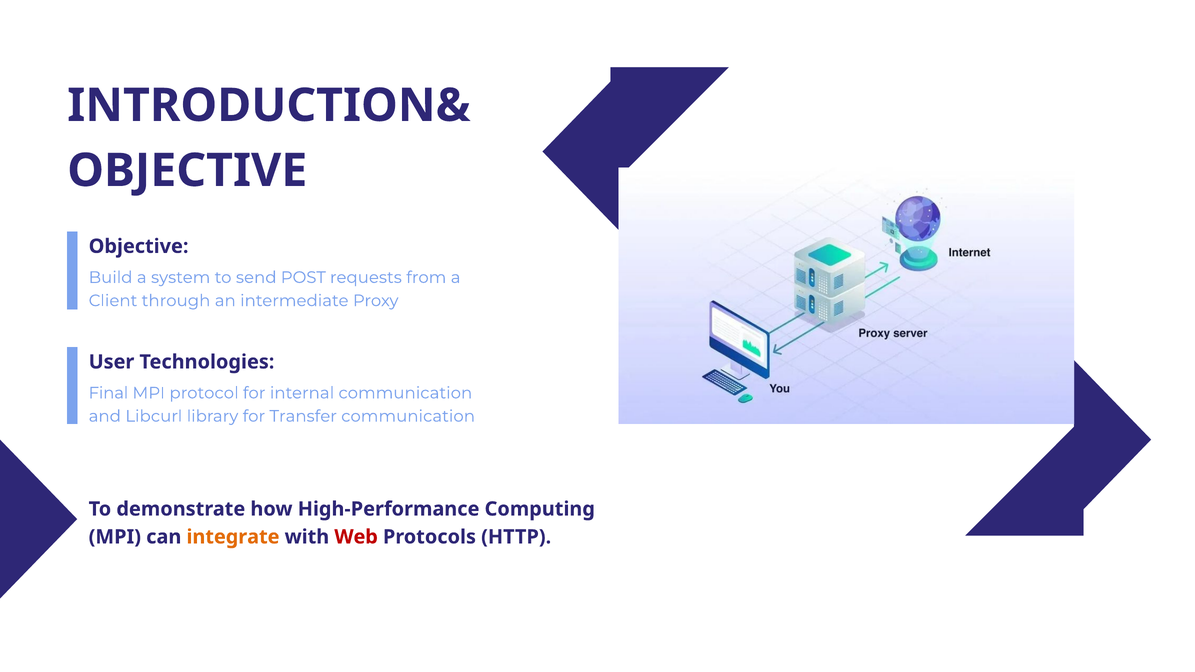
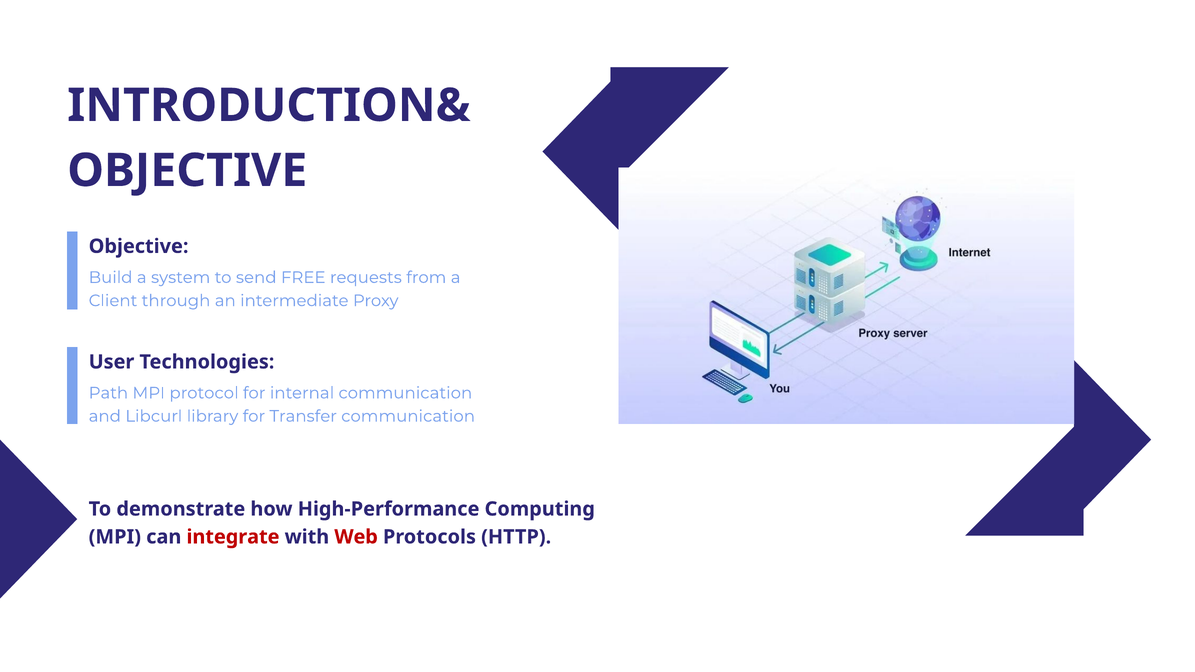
POST: POST -> FREE (303, 278)
Final: Final -> Path (108, 393)
integrate colour: orange -> red (233, 537)
